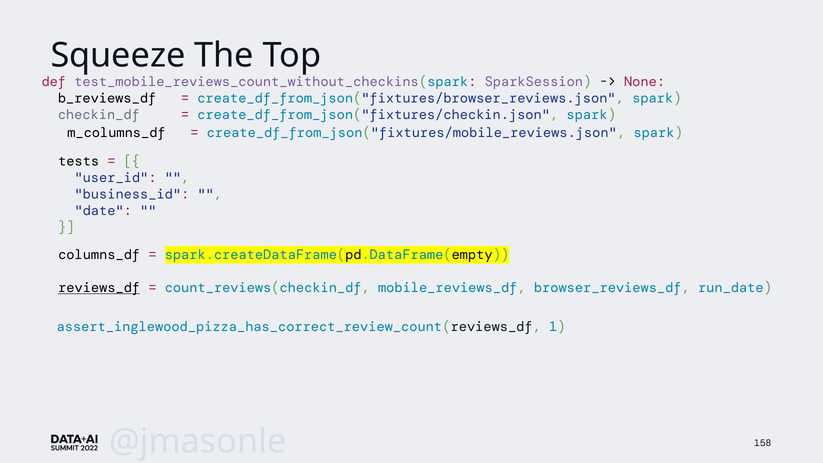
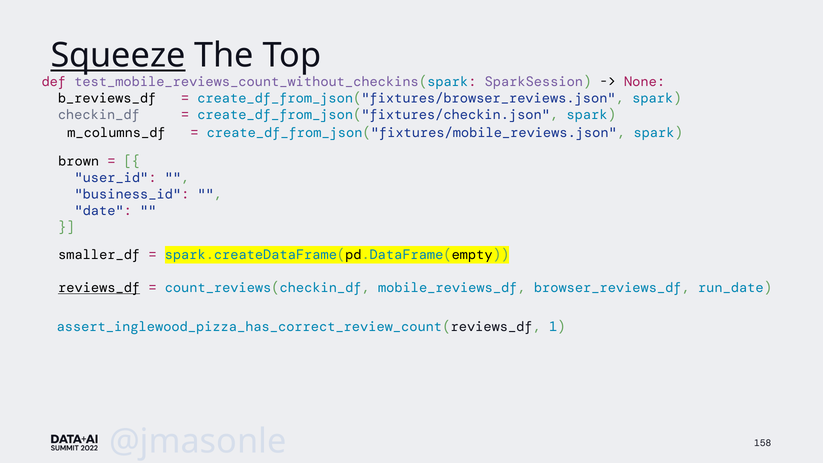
Squeeze underline: none -> present (118, 56)
tests: tests -> brown (79, 161)
columns_df: columns_df -> smaller_df (99, 255)
